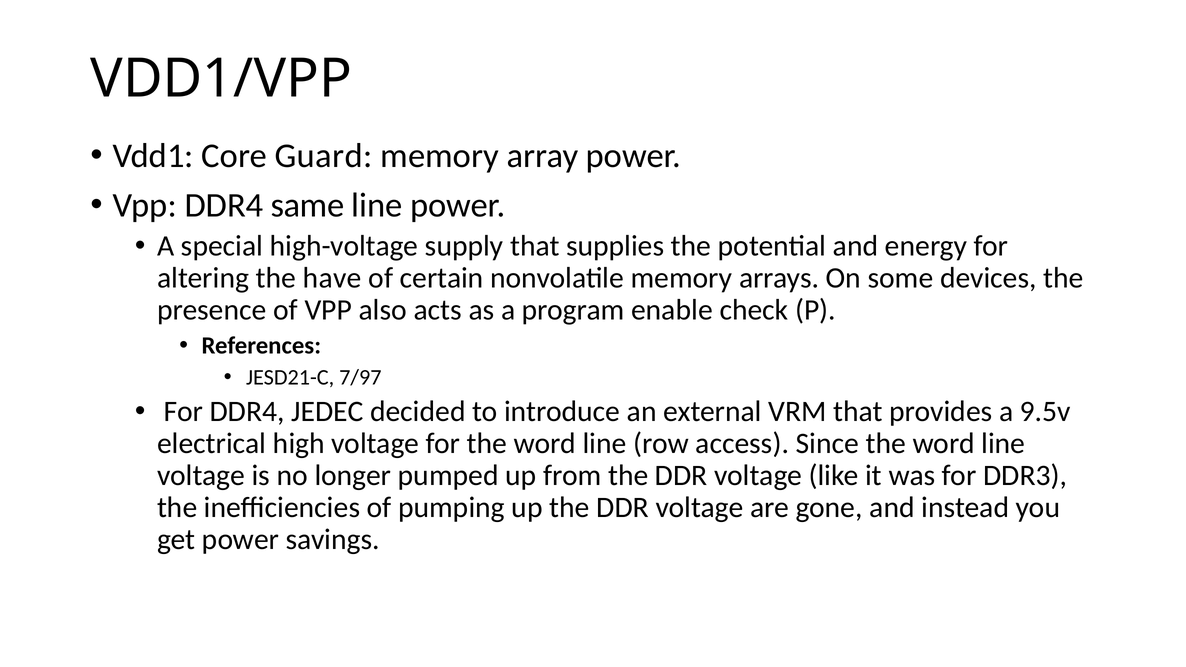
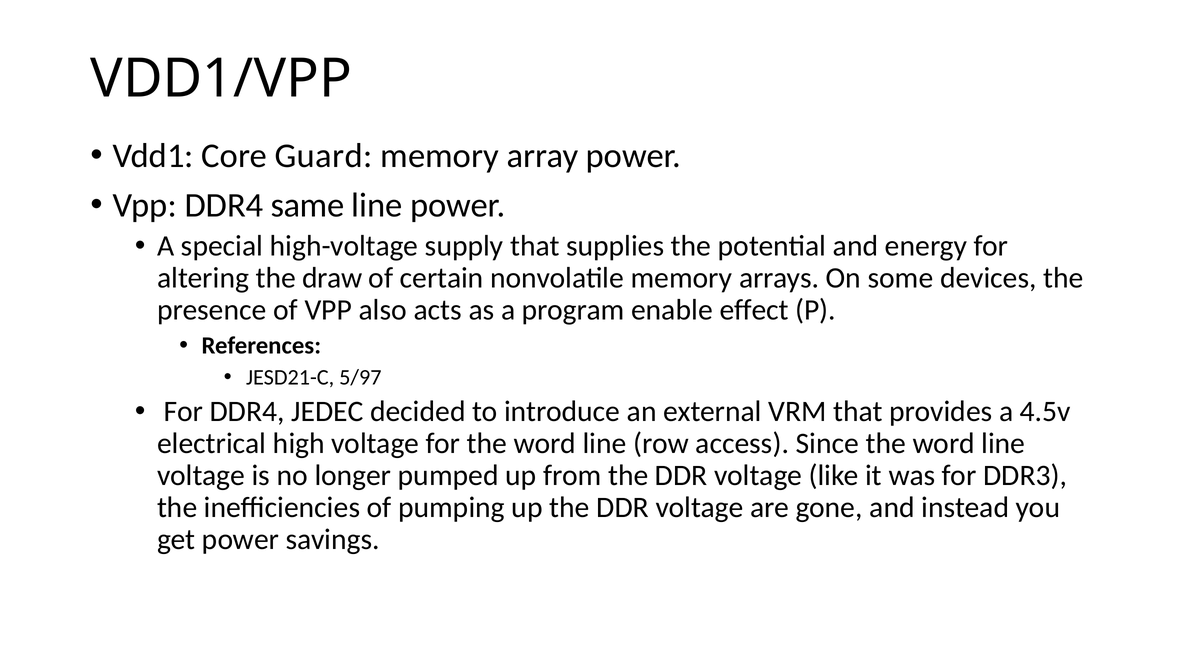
have: have -> draw (332, 278)
check: check -> effect (754, 310)
7/97: 7/97 -> 5/97 (360, 377)
9.5v: 9.5v -> 4.5v (1045, 411)
